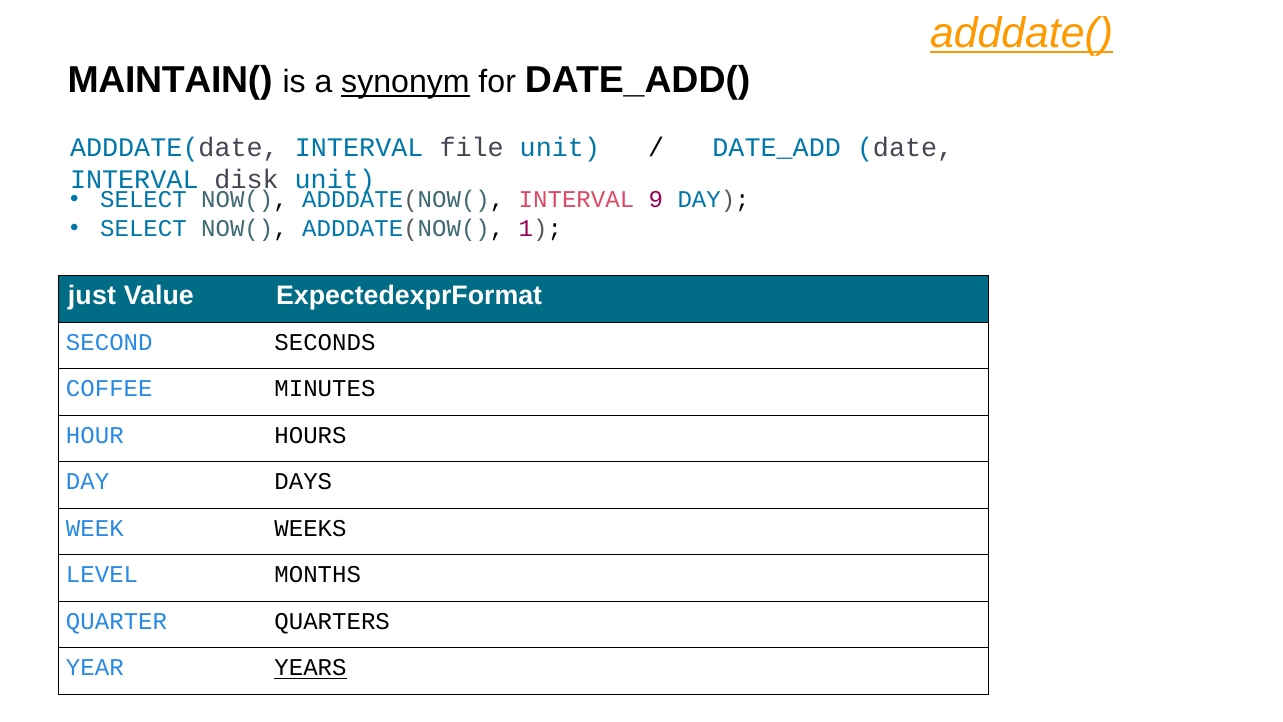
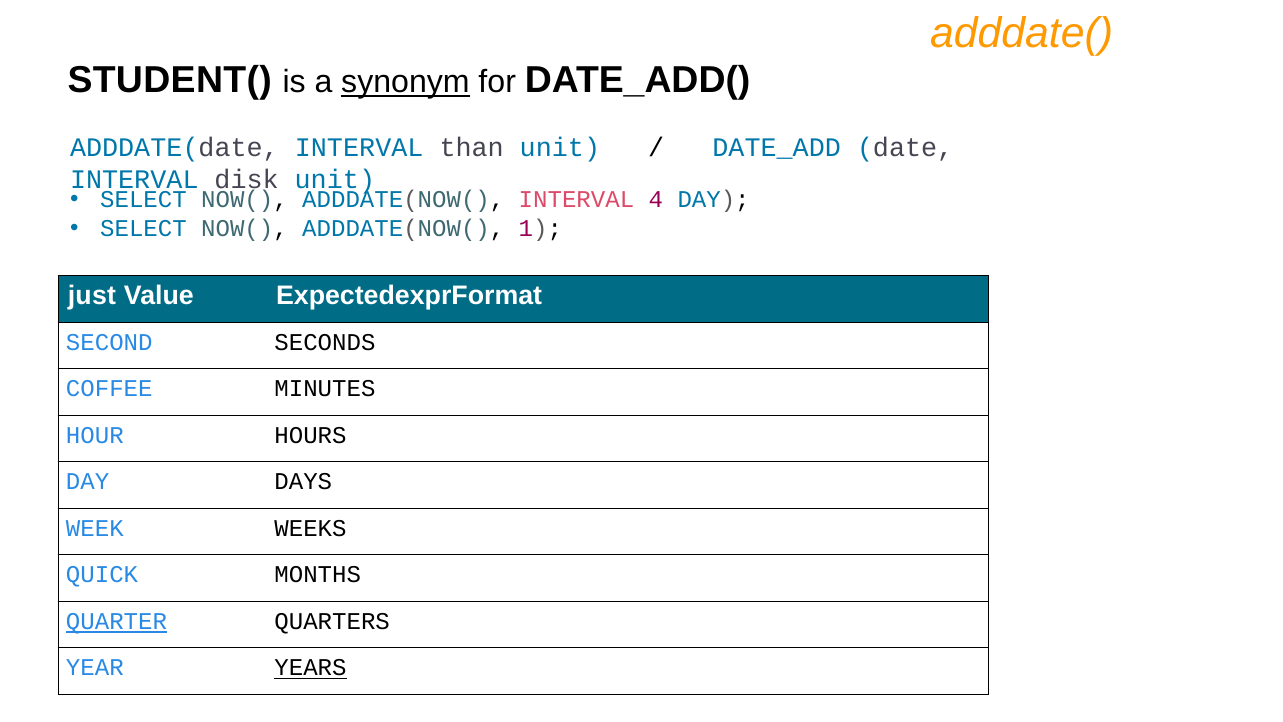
adddate( underline: present -> none (1022, 33)
MAINTAIN(: MAINTAIN( -> STUDENT( (170, 80)
file: file -> than (472, 148)
9: 9 -> 4 (656, 200)
LEVEL: LEVEL -> QUICK (102, 575)
QUARTER underline: none -> present (116, 621)
